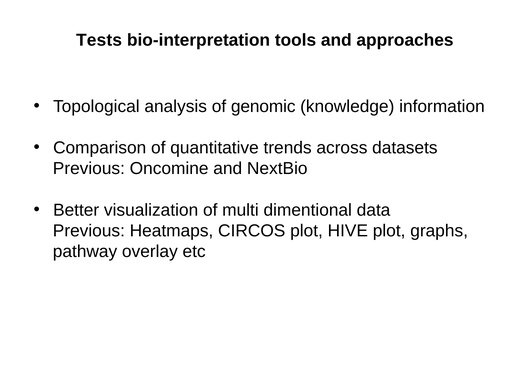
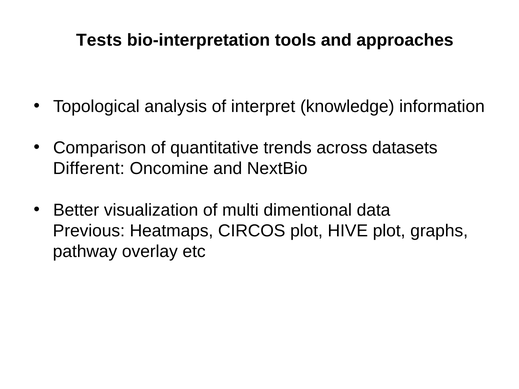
genomic: genomic -> interpret (263, 106)
Previous: Previous -> Different (89, 169)
